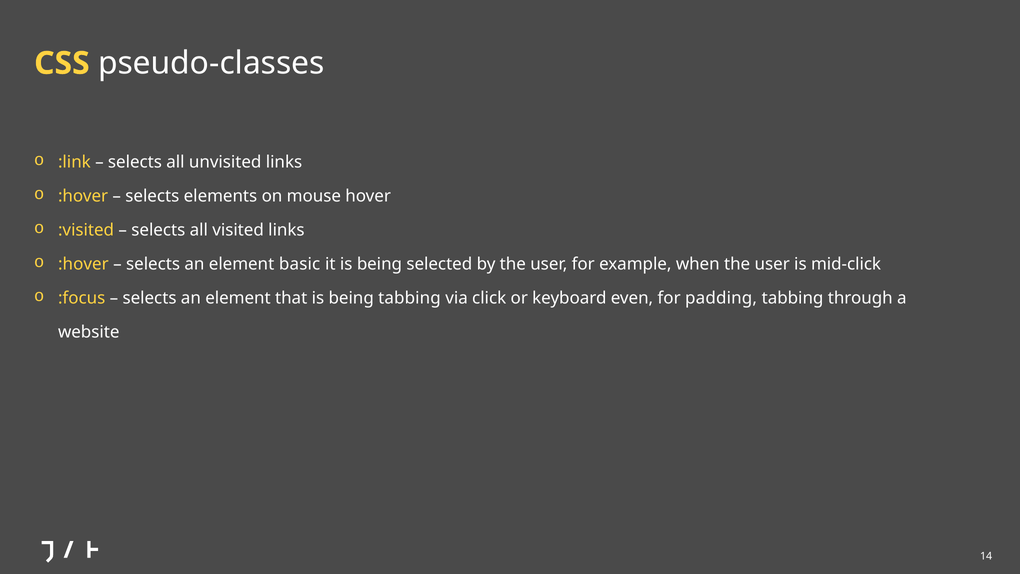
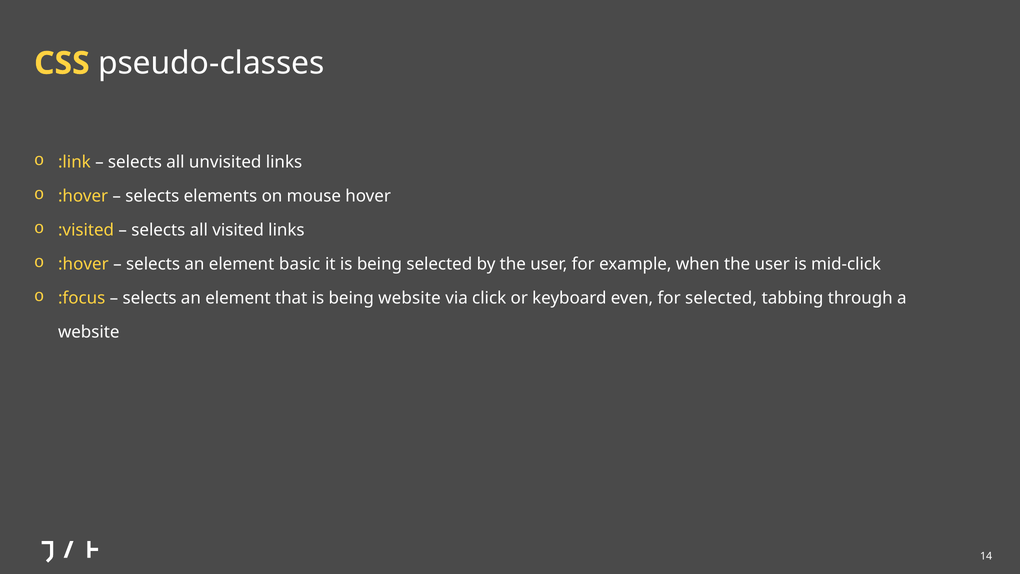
being tabbing: tabbing -> website (409, 298)
for padding: padding -> selected (721, 298)
